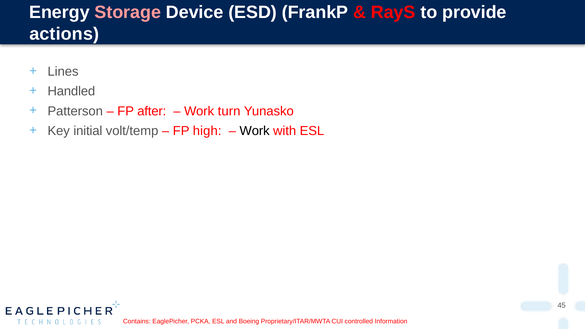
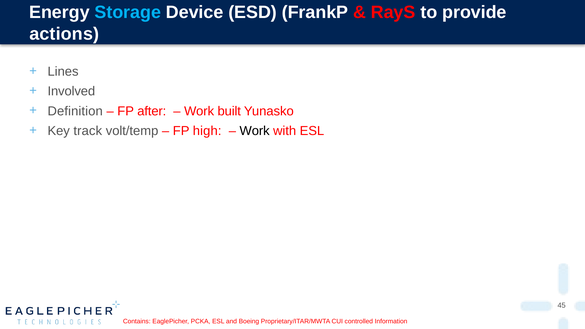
Storage colour: pink -> light blue (128, 12)
Handled: Handled -> Involved (71, 91)
Patterson: Patterson -> Definition (75, 111)
turn: turn -> built (229, 111)
initial: initial -> track (88, 131)
